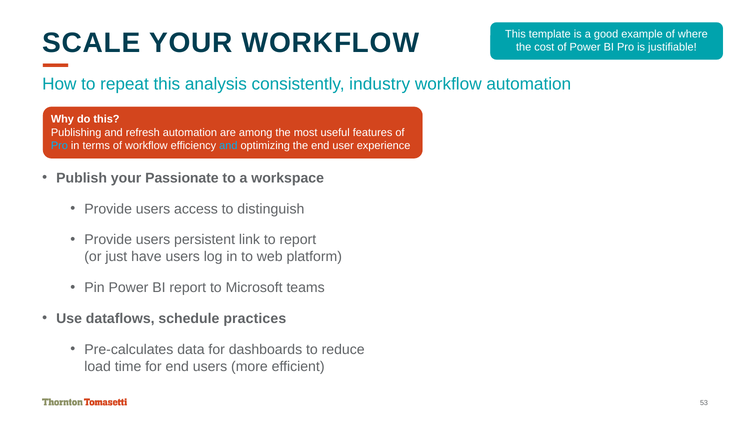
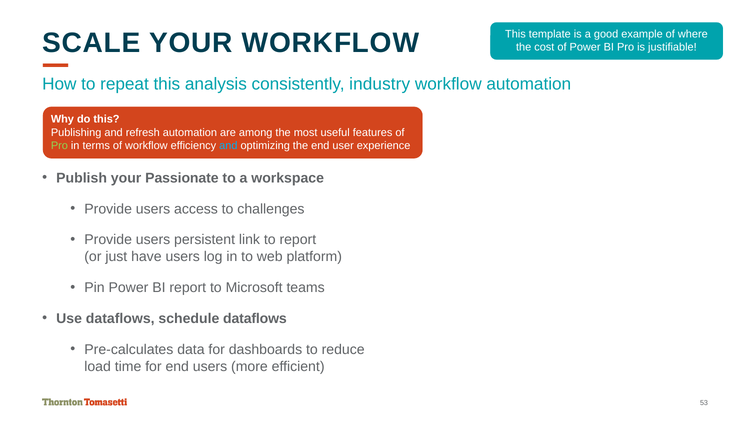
Pro colour: light blue -> light green (59, 146)
distinguish: distinguish -> challenges (271, 209)
schedule practices: practices -> dataflows (255, 319)
